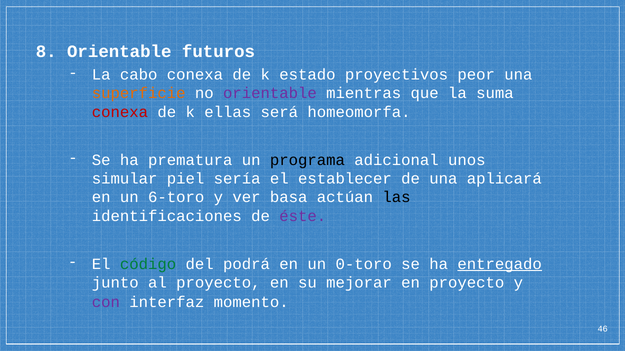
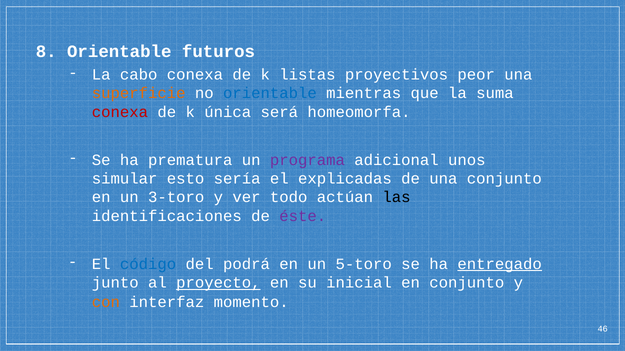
estado: estado -> listas (307, 75)
orientable colour: purple -> blue (270, 93)
ellas: ellas -> única (228, 112)
programa colour: black -> purple (307, 160)
piel: piel -> esto (186, 179)
establecer: establecer -> explicadas (345, 179)
una aplicará: aplicará -> conjunto (504, 179)
6-toro: 6-toro -> 3-toro (176, 198)
basa: basa -> todo (289, 198)
código colour: green -> blue (148, 264)
0-toro: 0-toro -> 5-toro (364, 264)
proyecto underline: none -> present (218, 283)
mejorar: mejorar -> inicial (359, 283)
en proyecto: proyecto -> conjunto (467, 283)
con colour: purple -> orange (106, 303)
